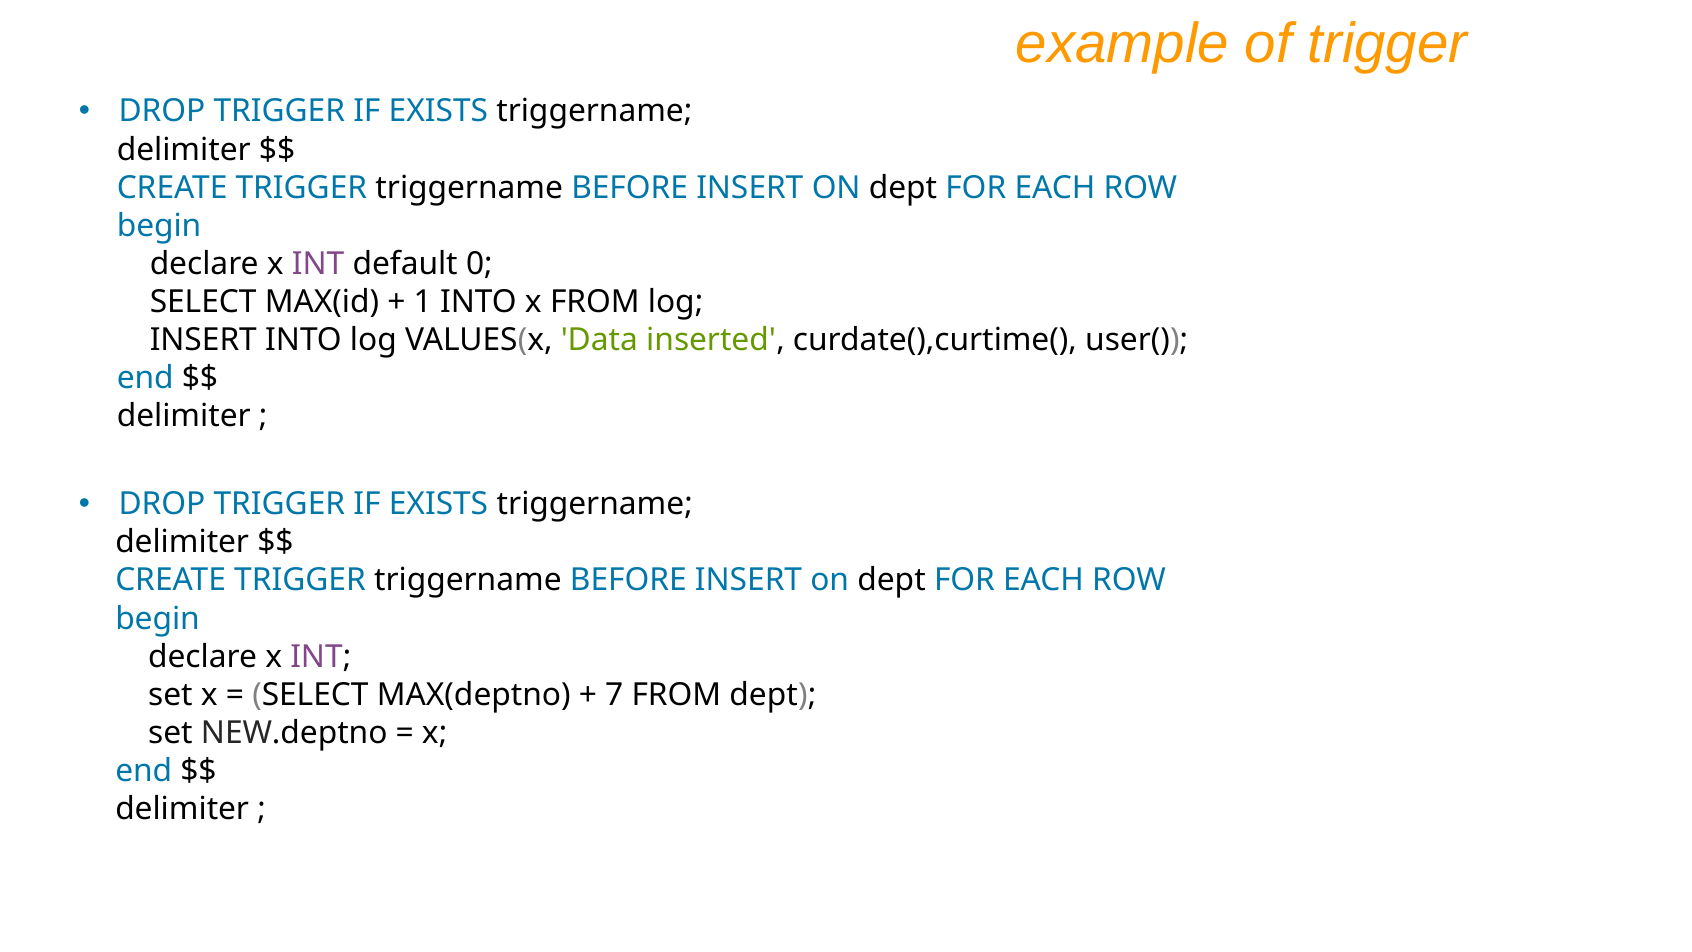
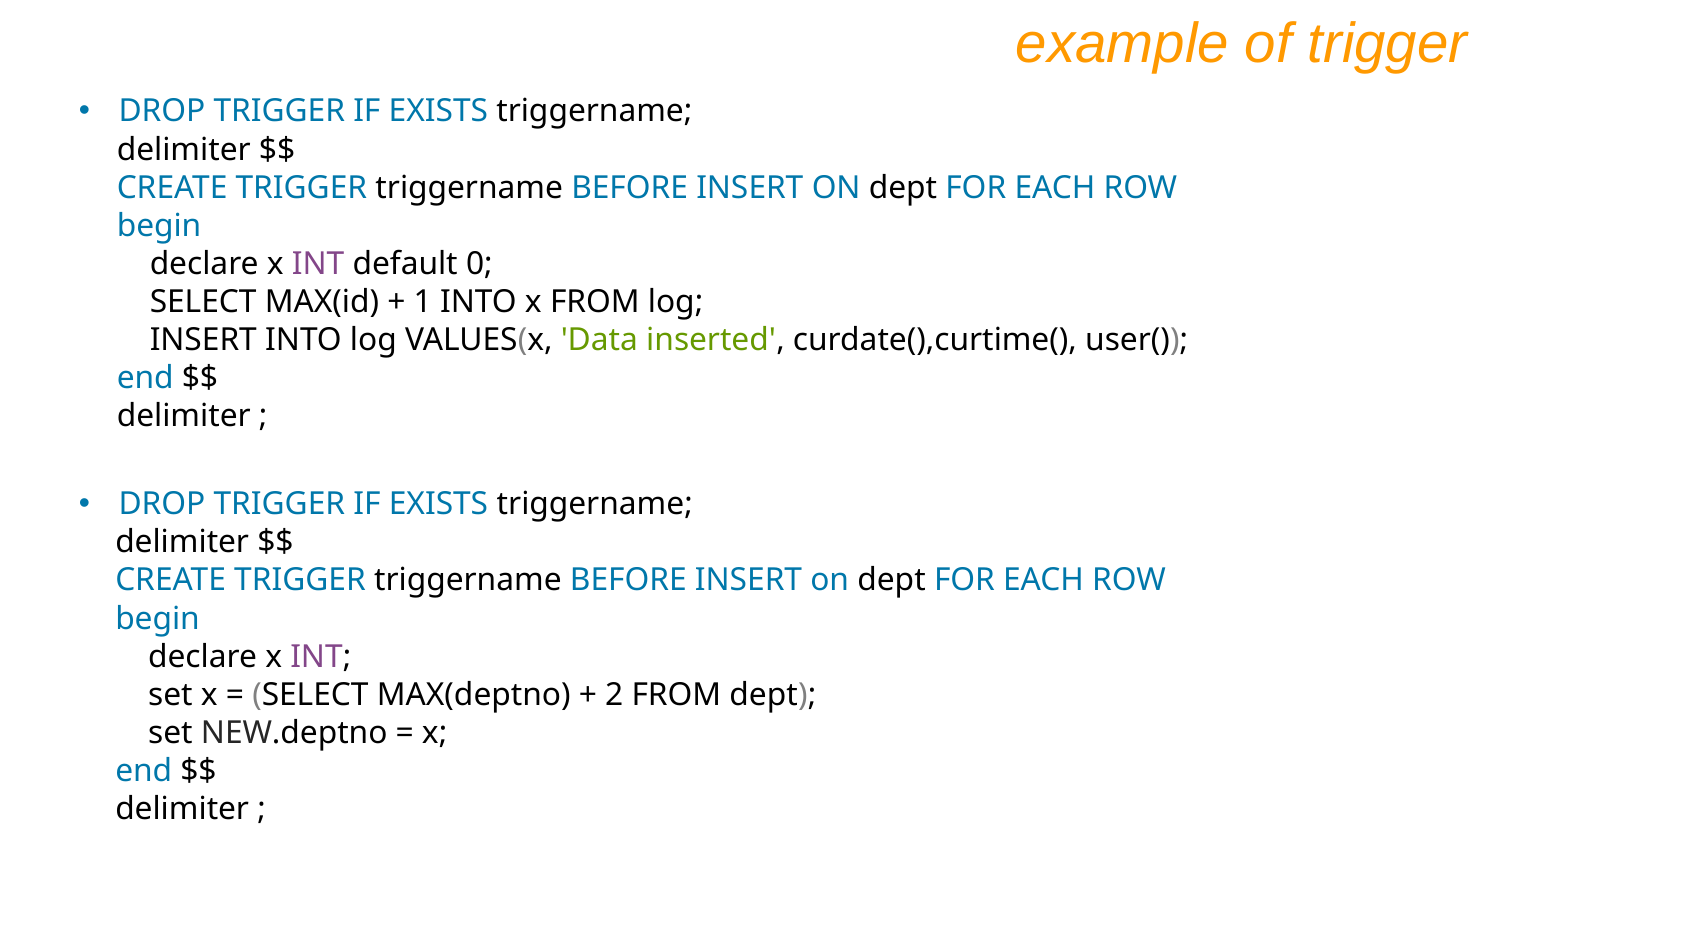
7: 7 -> 2 (614, 695)
